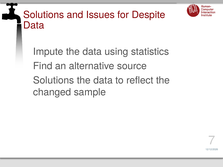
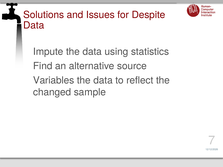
Solutions: Solutions -> Variables (54, 80)
